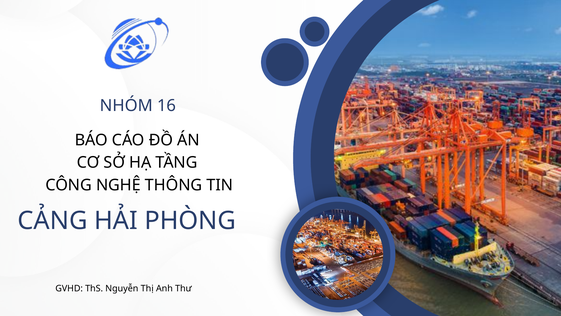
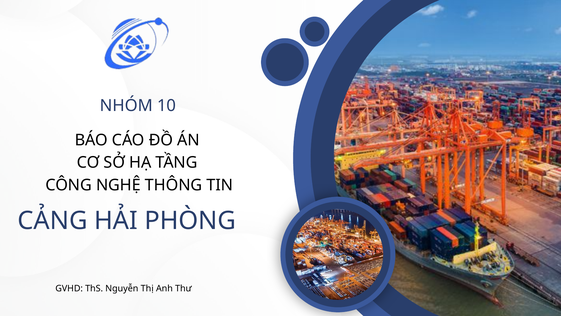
16: 16 -> 10 (167, 105)
